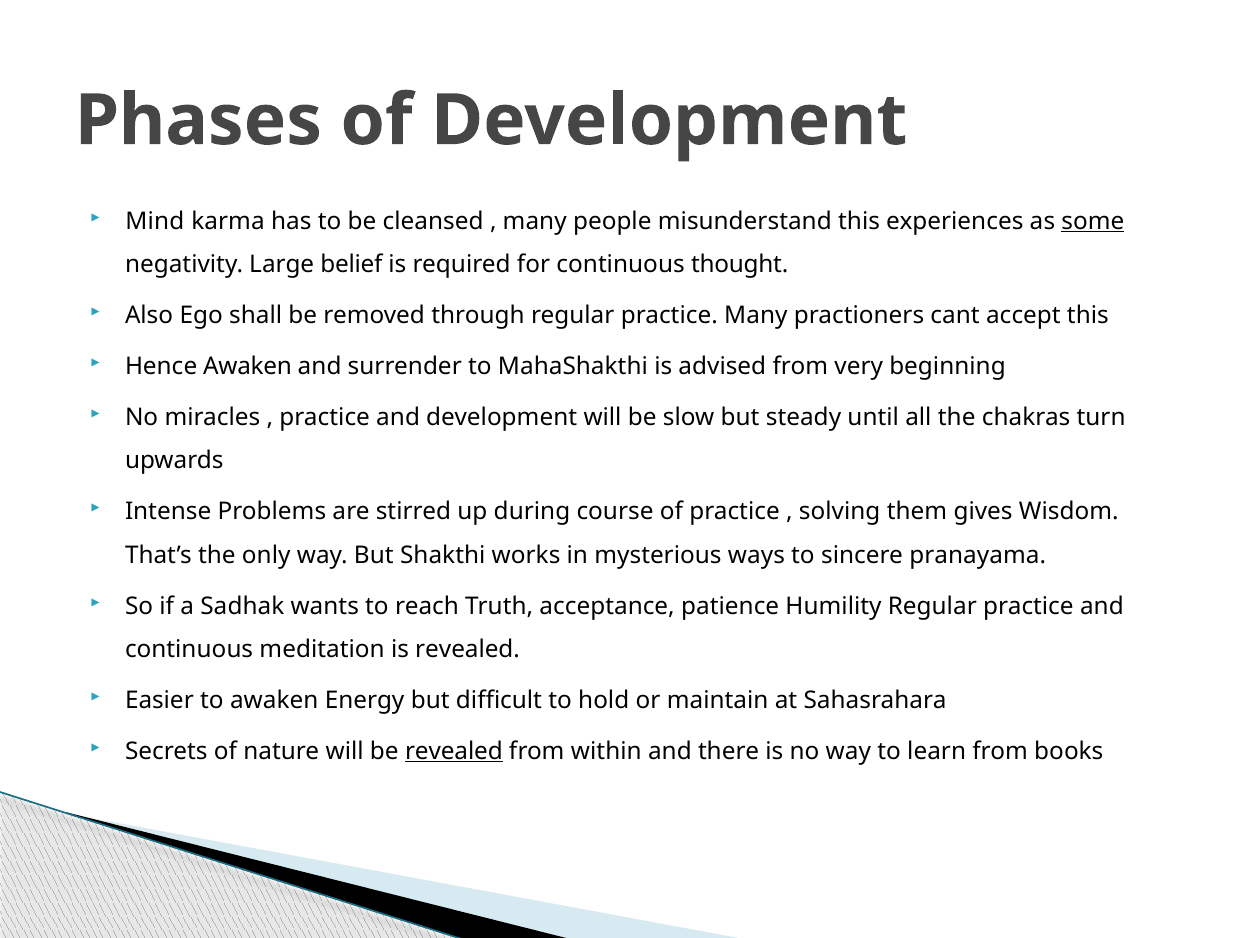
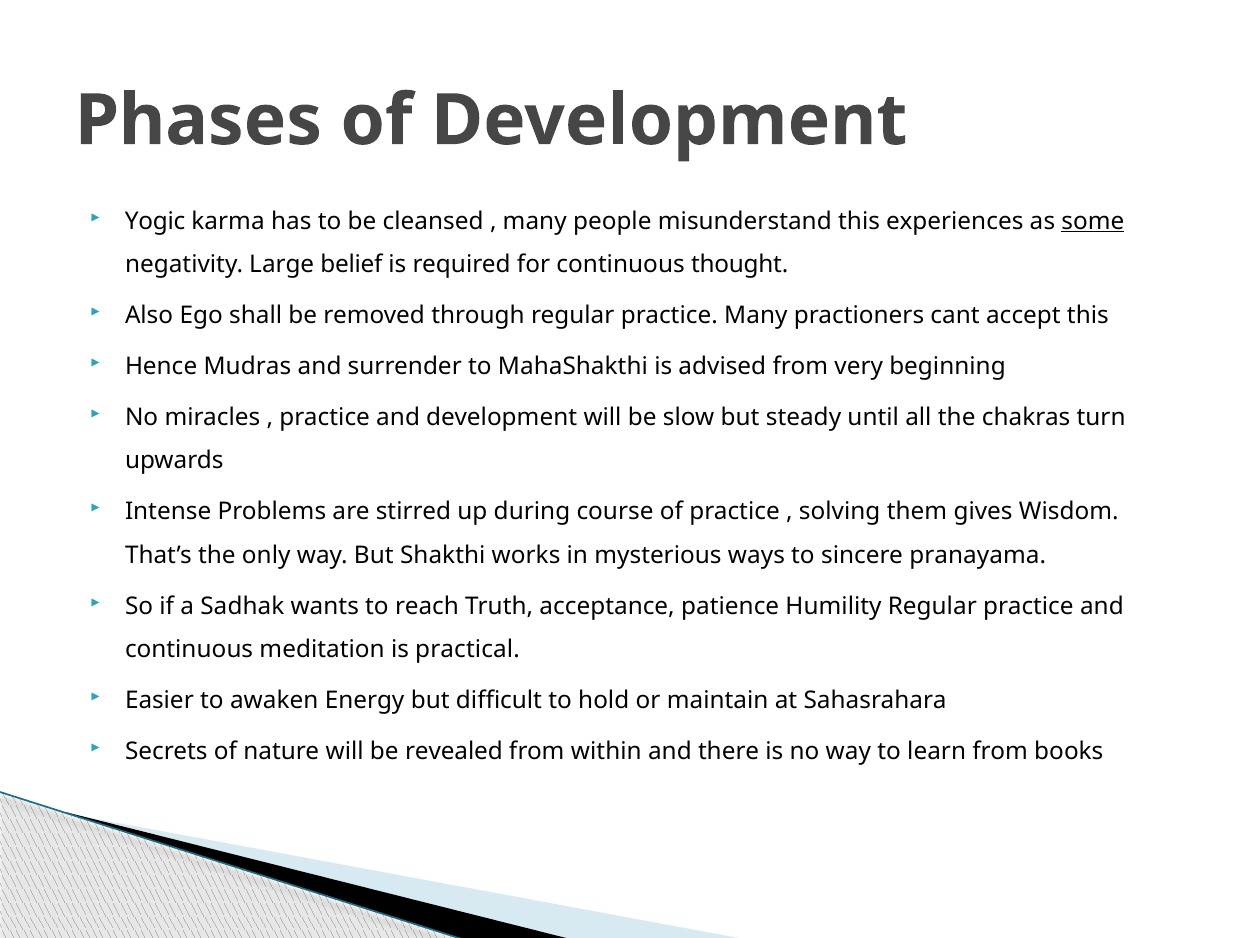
Mind: Mind -> Yogic (155, 221)
Hence Awaken: Awaken -> Mudras (247, 366)
is revealed: revealed -> practical (468, 650)
revealed underline: present -> none (454, 751)
